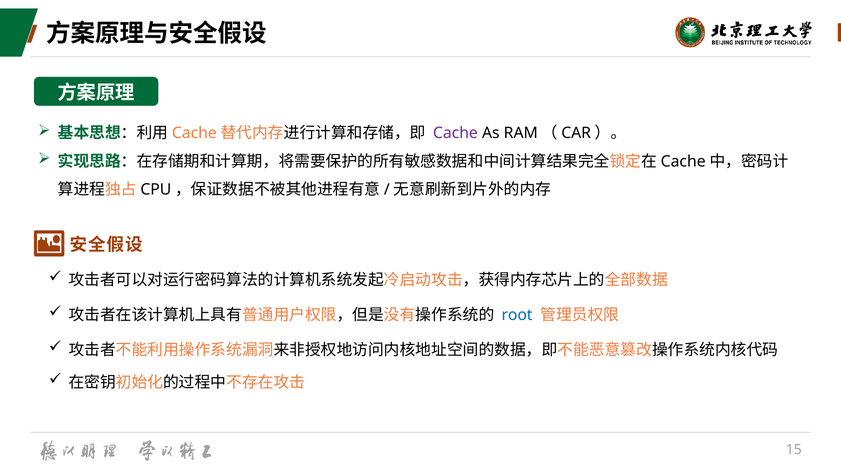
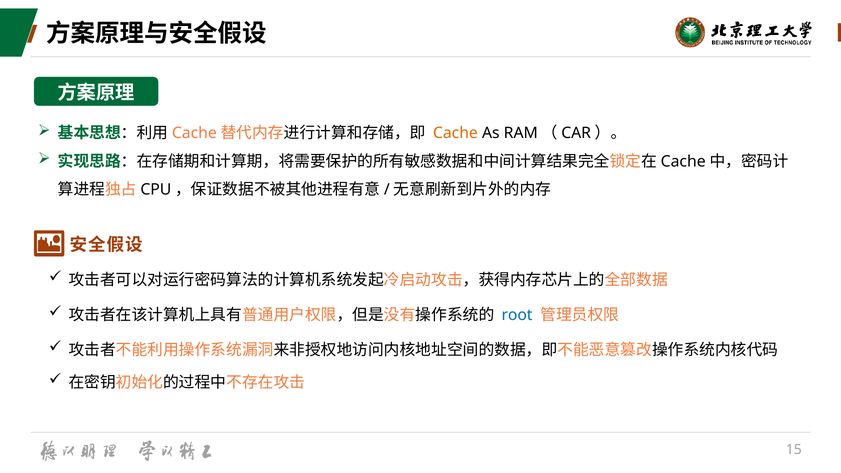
Cache colour: purple -> orange (455, 133)
